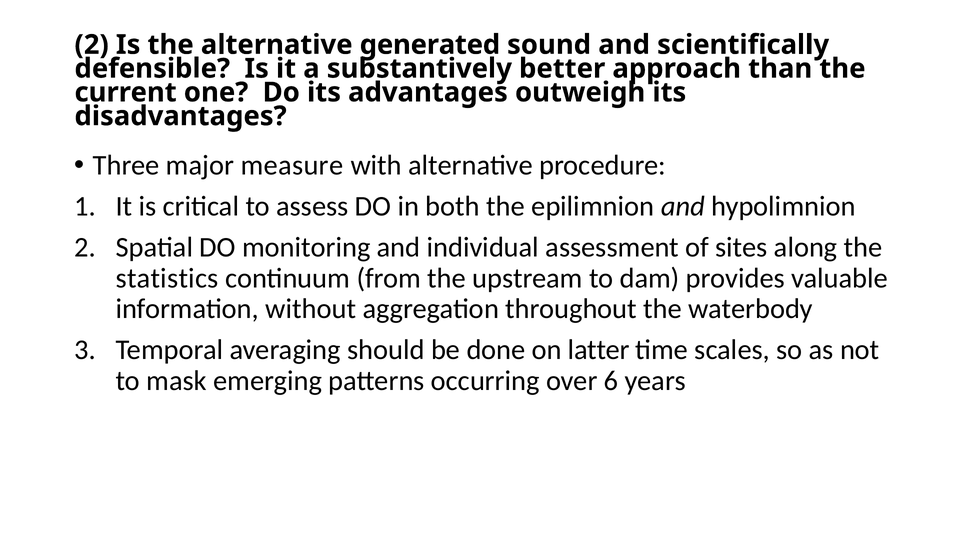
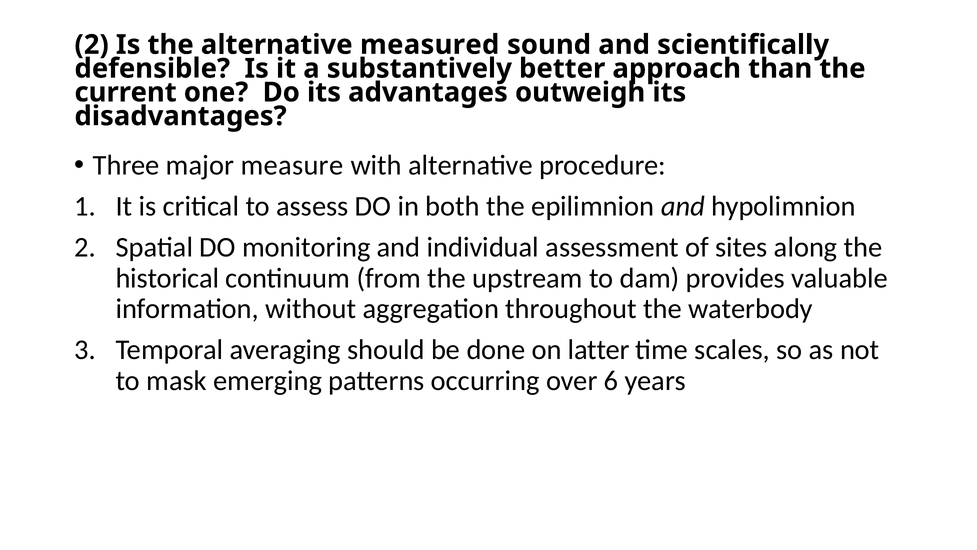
generated: generated -> measured (430, 45)
statistics: statistics -> historical (167, 278)
